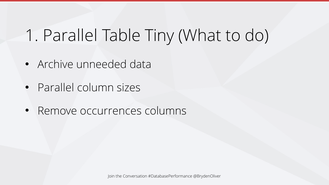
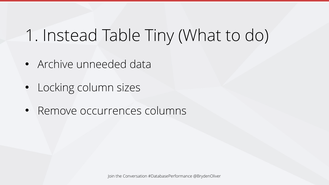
1 Parallel: Parallel -> Instead (70, 36)
Parallel: Parallel -> Locking (56, 88)
